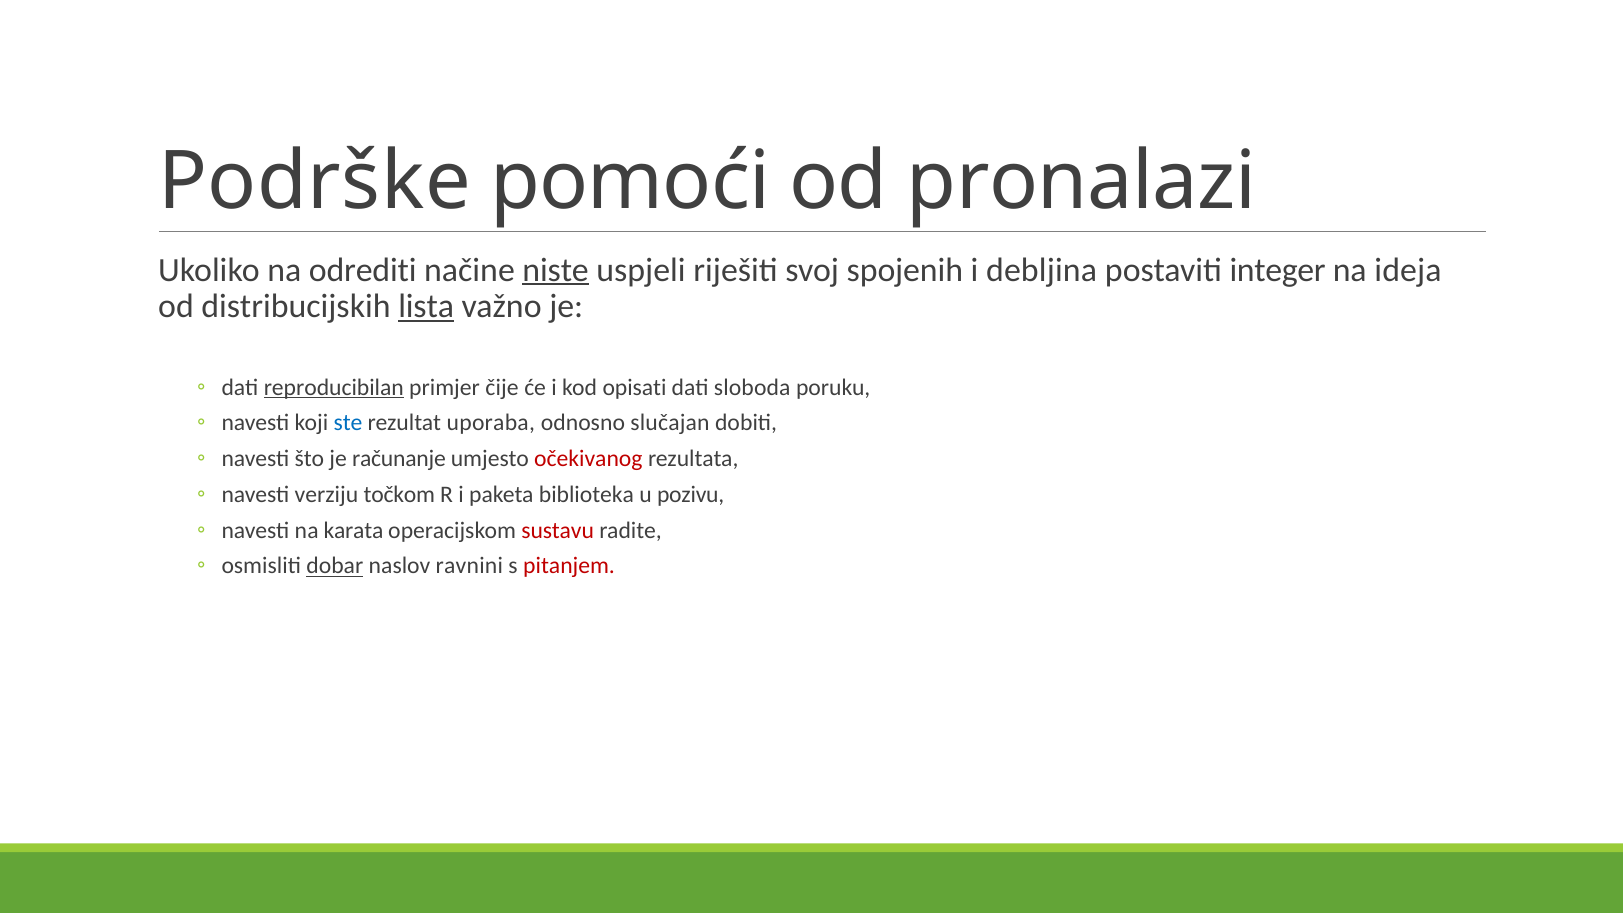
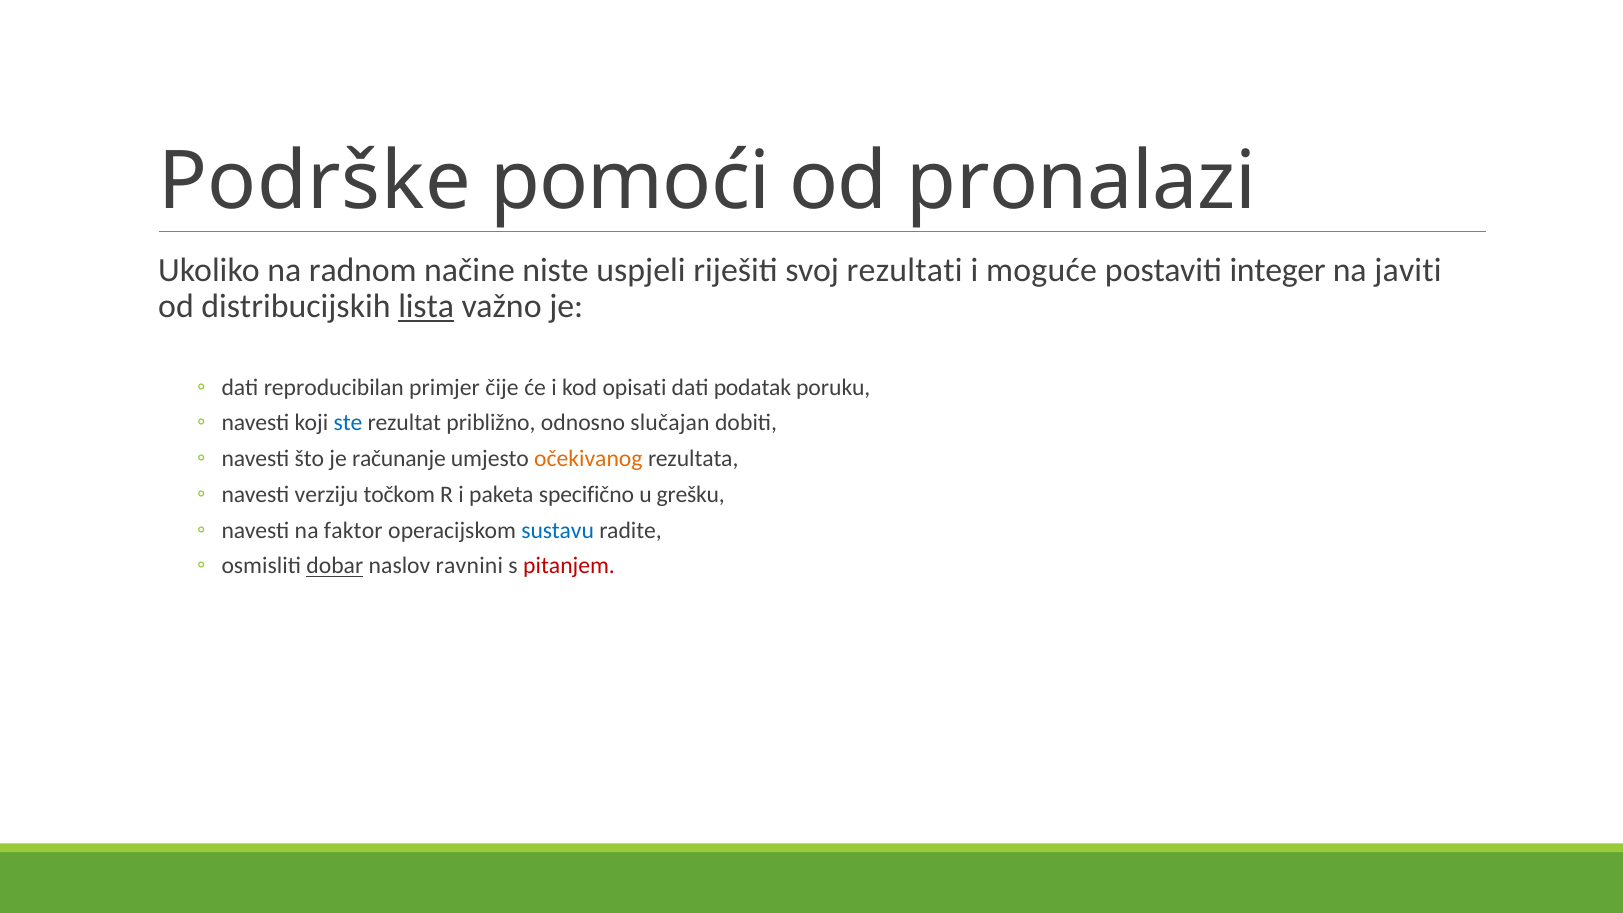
odrediti: odrediti -> radnom (363, 270)
niste underline: present -> none (556, 270)
spojenih: spojenih -> rezultati (905, 270)
debljina: debljina -> moguće (1042, 270)
ideja: ideja -> javiti (1408, 270)
reproducibilan underline: present -> none (334, 387)
sloboda: sloboda -> podatak (752, 387)
uporaba: uporaba -> približno (491, 423)
očekivanog colour: red -> orange (588, 459)
biblioteka: biblioteka -> specifično (587, 495)
pozivu: pozivu -> grešku (691, 495)
karata: karata -> faktor (353, 530)
sustavu colour: red -> blue (558, 530)
